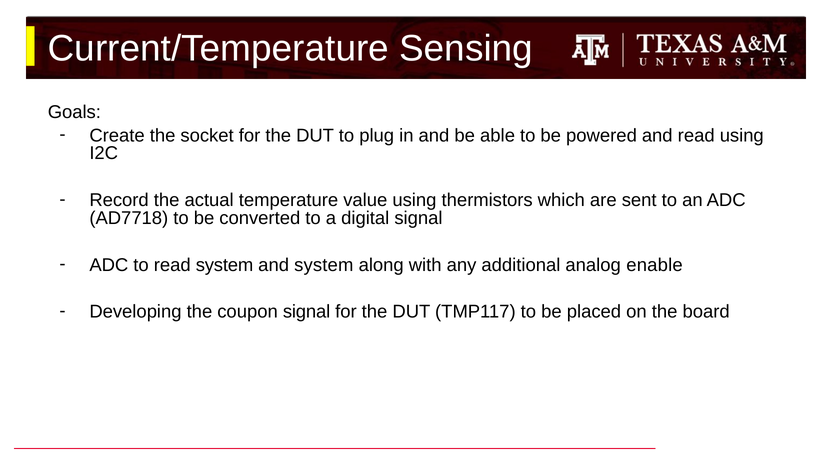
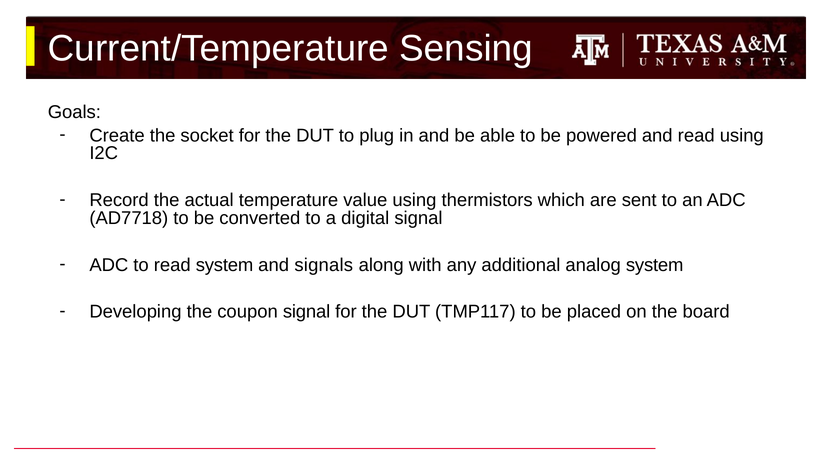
and system: system -> signals (324, 265)
analog enable: enable -> system (655, 265)
